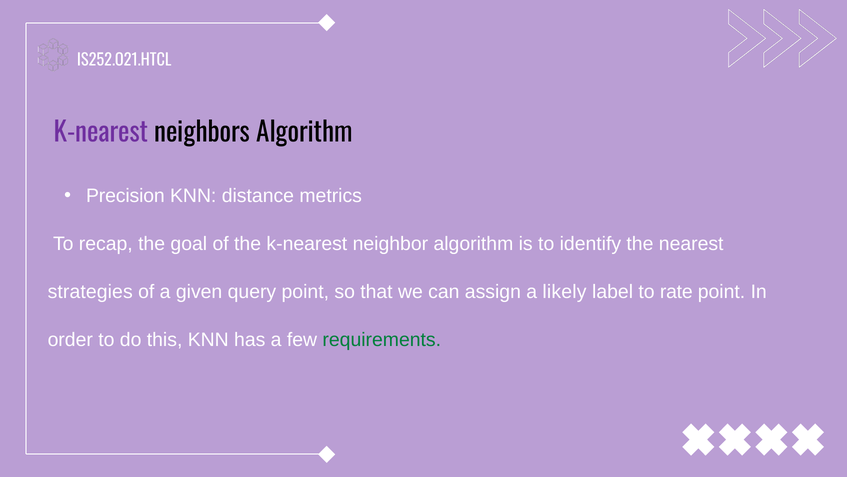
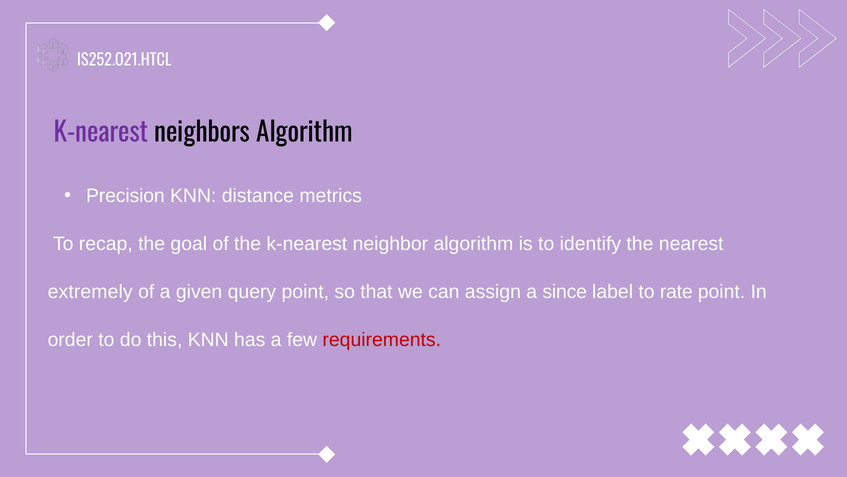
strategies: strategies -> extremely (90, 292)
likely: likely -> since (565, 292)
requirements colour: green -> red (382, 340)
